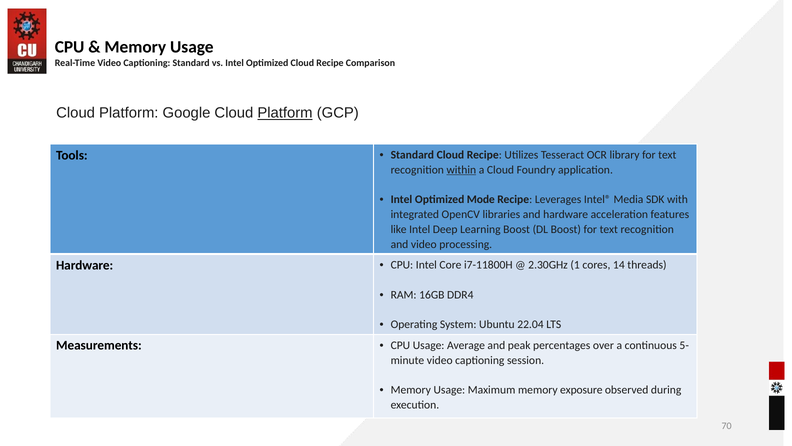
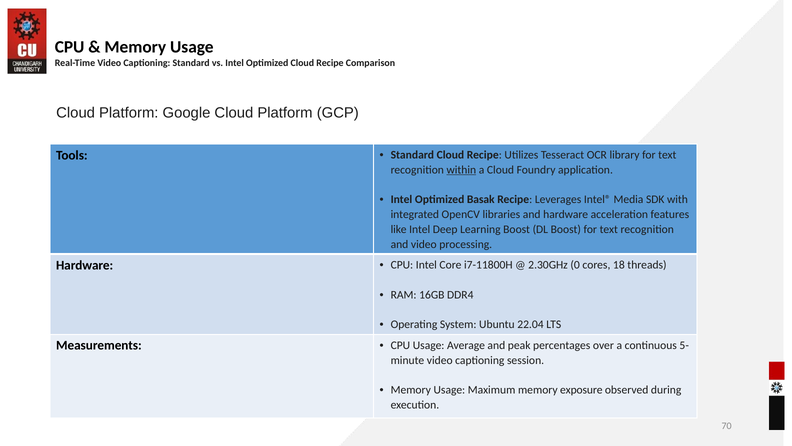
Platform underline: present -> none (285, 113)
Mode: Mode -> Basak (481, 199)
1: 1 -> 0 (575, 265)
14: 14 -> 18 (619, 265)
